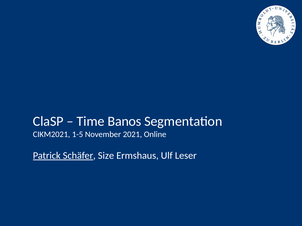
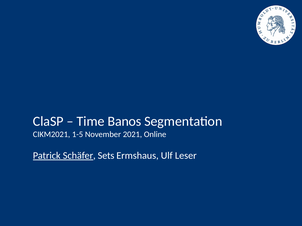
Size: Size -> Sets (106, 156)
